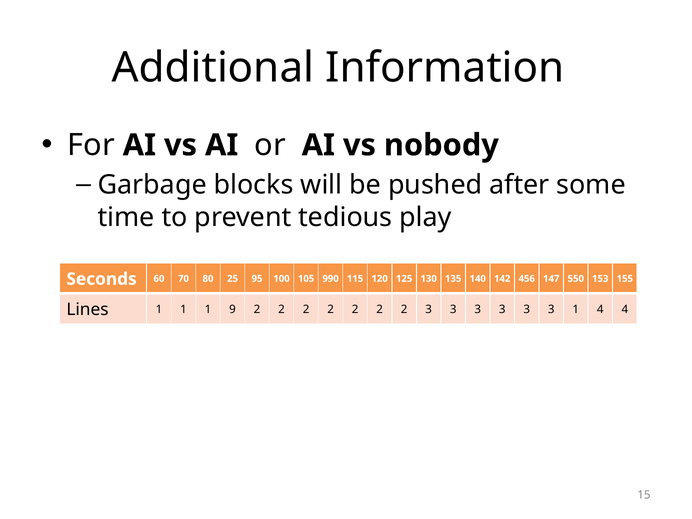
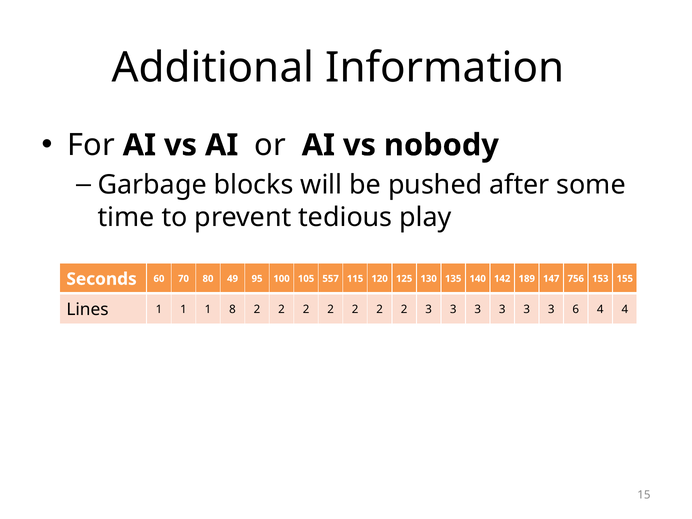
25: 25 -> 49 (233, 279)
990: 990 -> 557 (331, 279)
456: 456 -> 189 (527, 279)
550: 550 -> 756 (576, 279)
9: 9 -> 8 (233, 309)
3 1: 1 -> 6 (576, 309)
